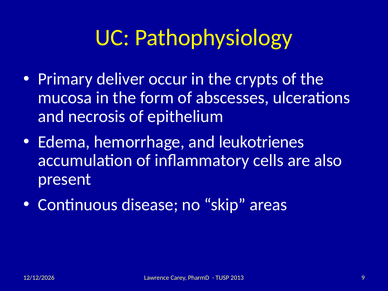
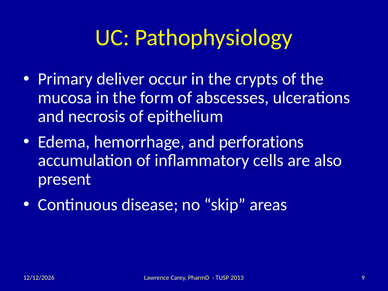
leukotrienes: leukotrienes -> perforations (261, 142)
